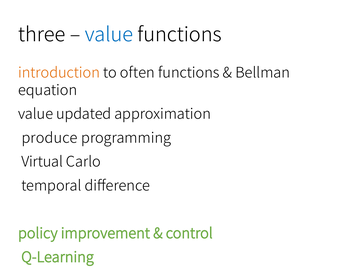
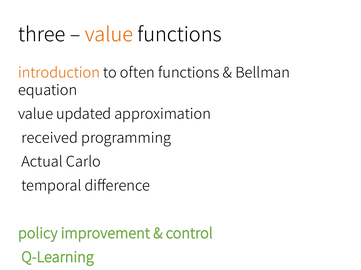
value colour: blue -> orange (109, 35)
produce: produce -> received (50, 138)
Virtual: Virtual -> Actual (42, 162)
